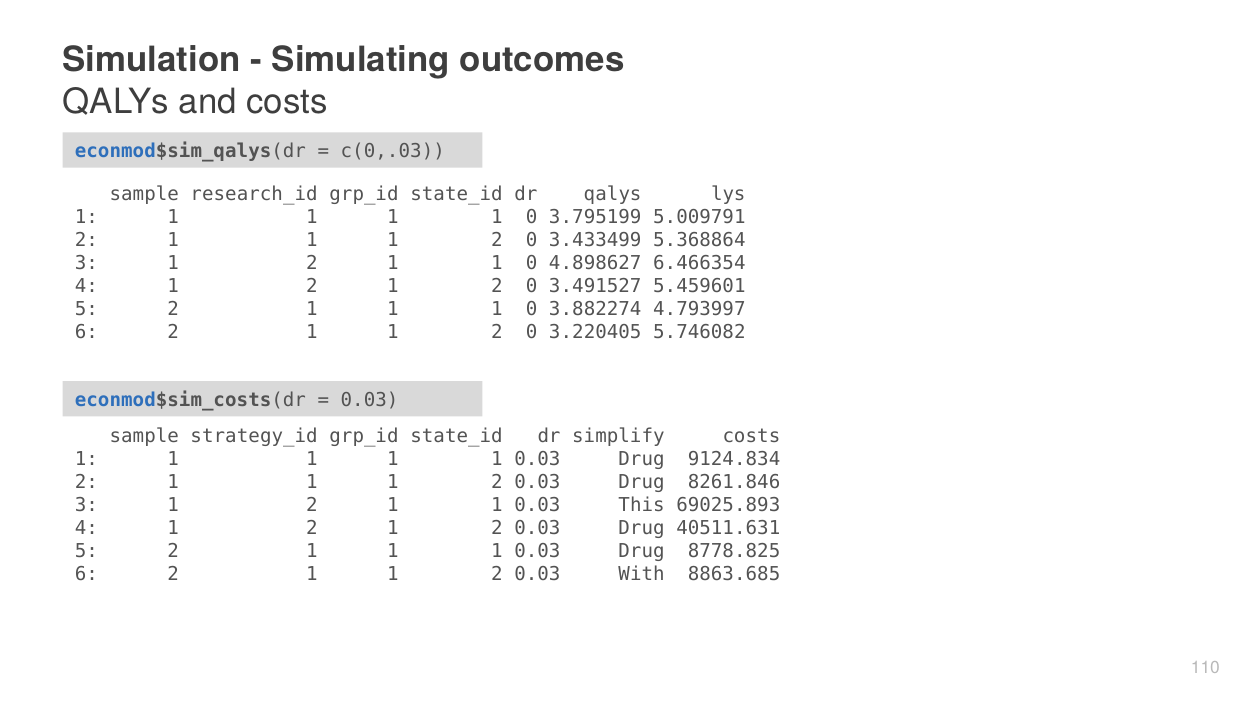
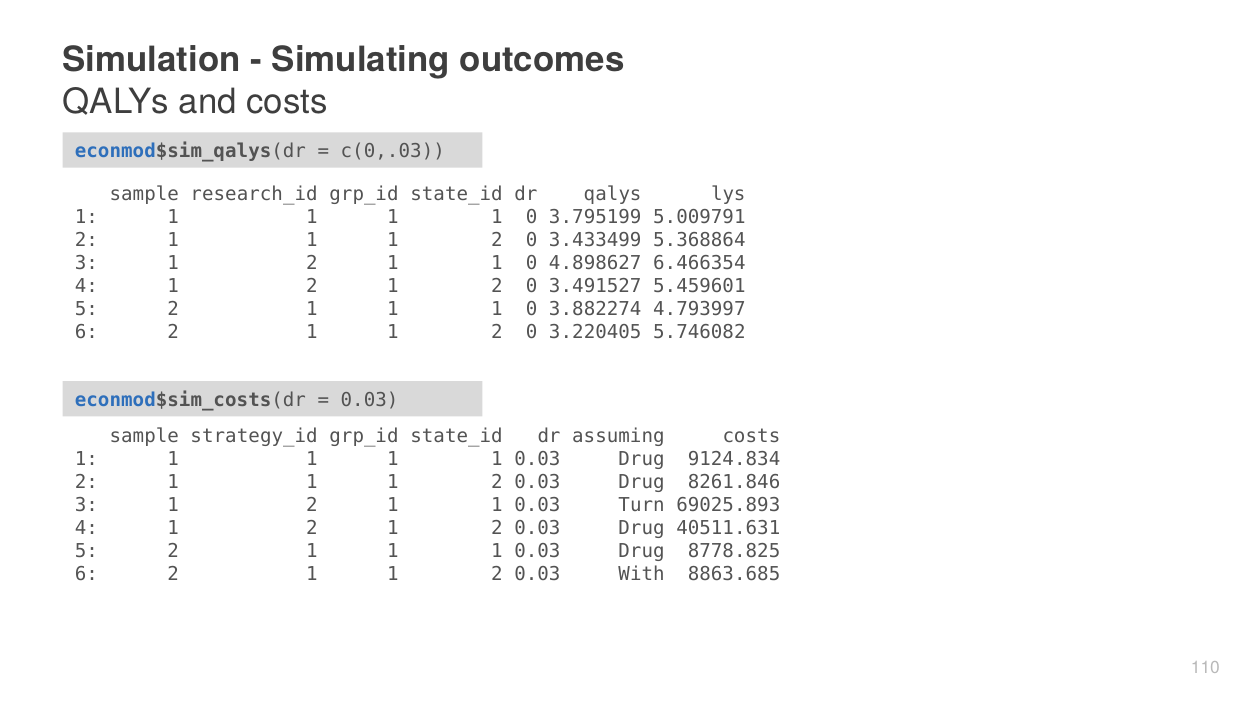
simplify: simplify -> assuming (618, 436)
This: This -> Turn (642, 505)
